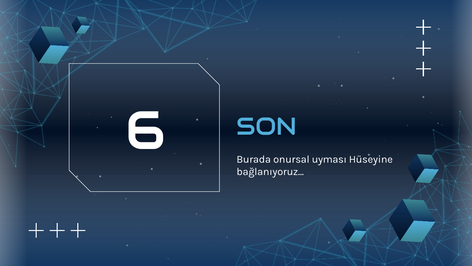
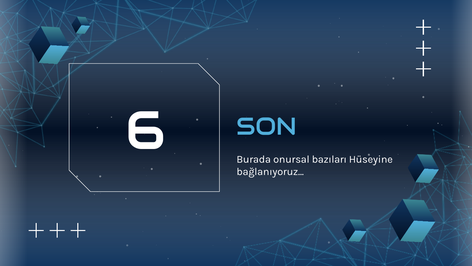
uyması: uyması -> bazıları (329, 159)
